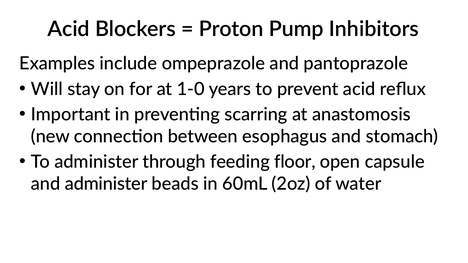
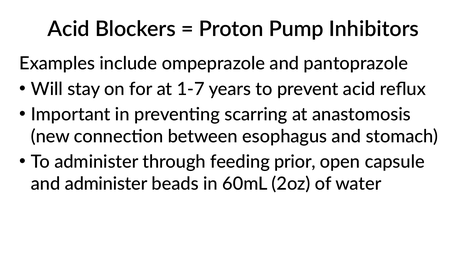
1-0: 1-0 -> 1-7 (191, 89)
floor: floor -> prior (295, 162)
